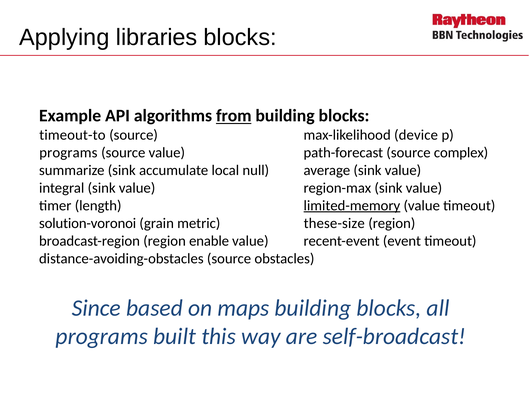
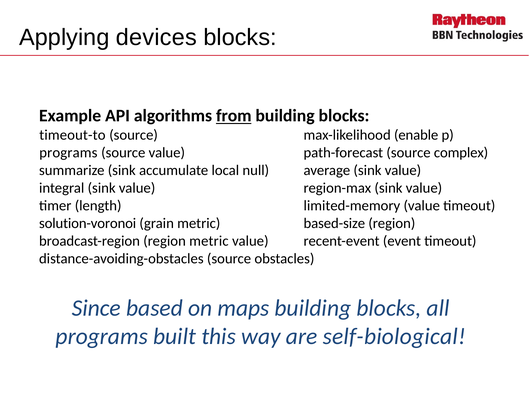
libraries: libraries -> devices (156, 37)
device: device -> enable (416, 135)
limited-memory underline: present -> none (352, 205)
these-size: these-size -> based-size (334, 223)
region enable: enable -> metric (209, 241)
self-broadcast: self-broadcast -> self-biological (394, 336)
